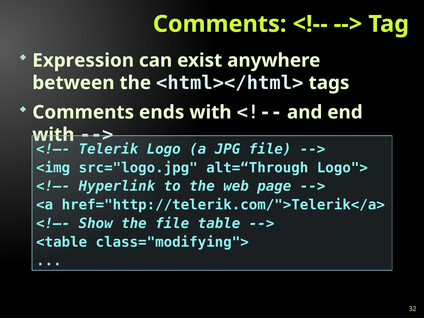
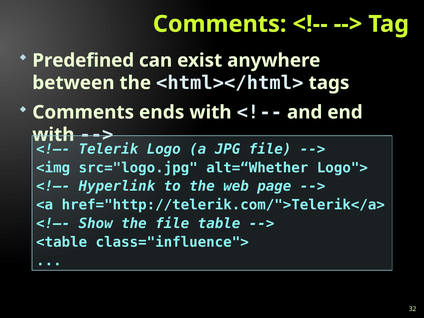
Expression: Expression -> Predefined (83, 60)
alt=“Through: alt=“Through -> alt=“Whether (257, 168)
class="modifying">: class="modifying"> -> class="influence"> (172, 242)
